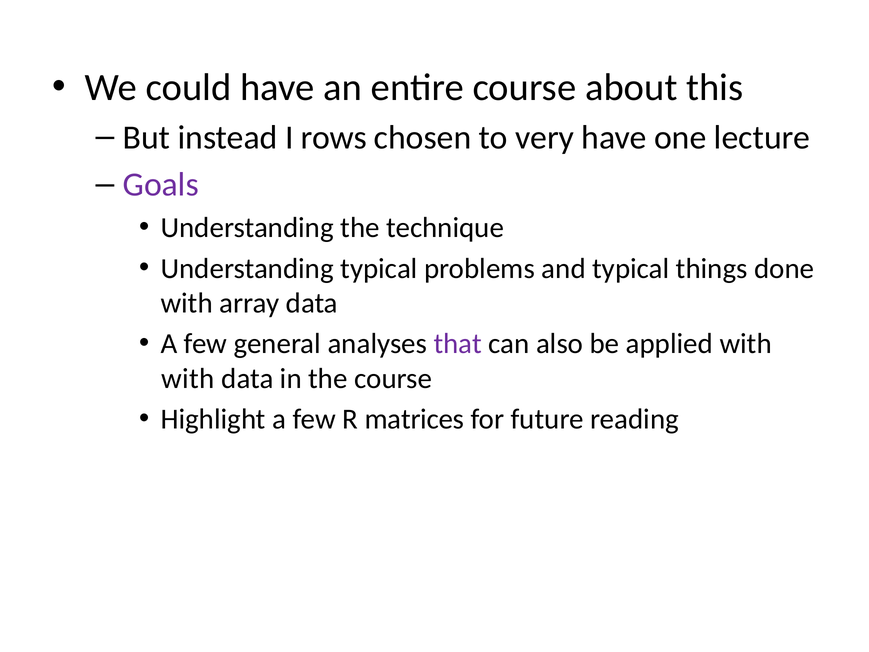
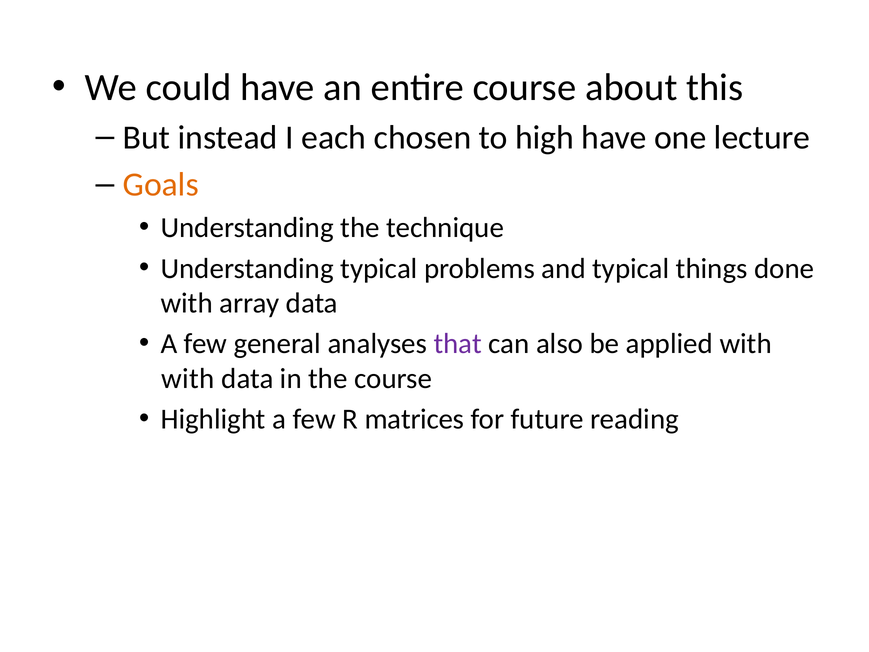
rows: rows -> each (334, 137)
very: very -> high (545, 137)
Goals colour: purple -> orange (161, 185)
